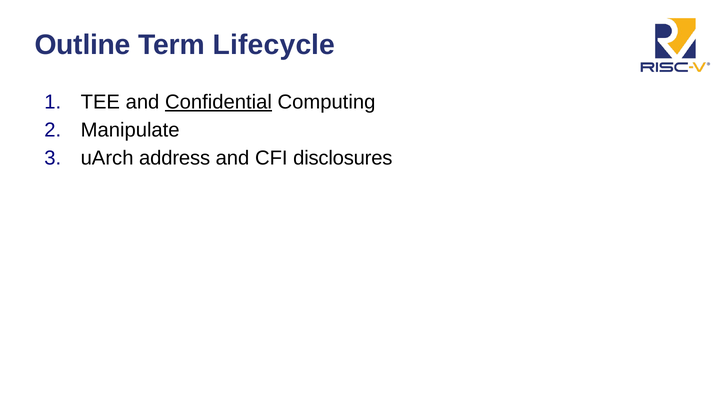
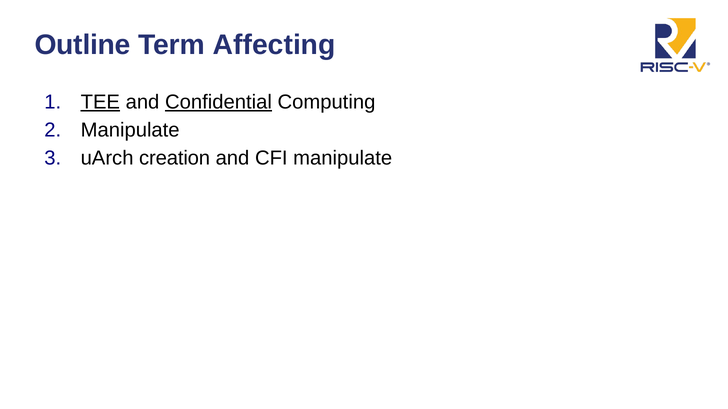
Lifecycle: Lifecycle -> Affecting (274, 45)
TEE underline: none -> present (100, 102)
address: address -> creation (175, 158)
CFI disclosures: disclosures -> manipulate (343, 158)
